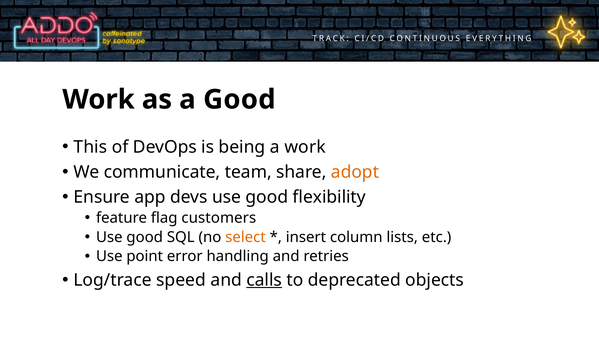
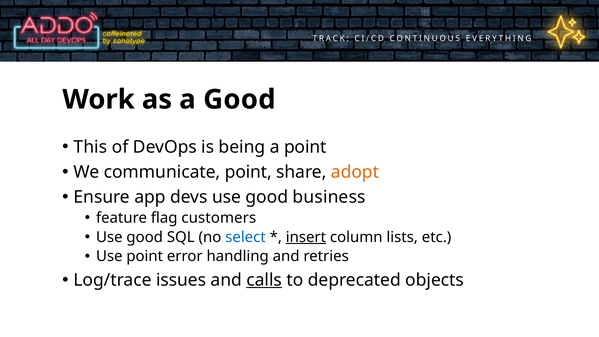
a work: work -> point (305, 147)
communicate team: team -> point (248, 172)
flexibility: flexibility -> business (329, 197)
select colour: orange -> blue (245, 237)
insert underline: none -> present (306, 237)
speed: speed -> issues (181, 280)
